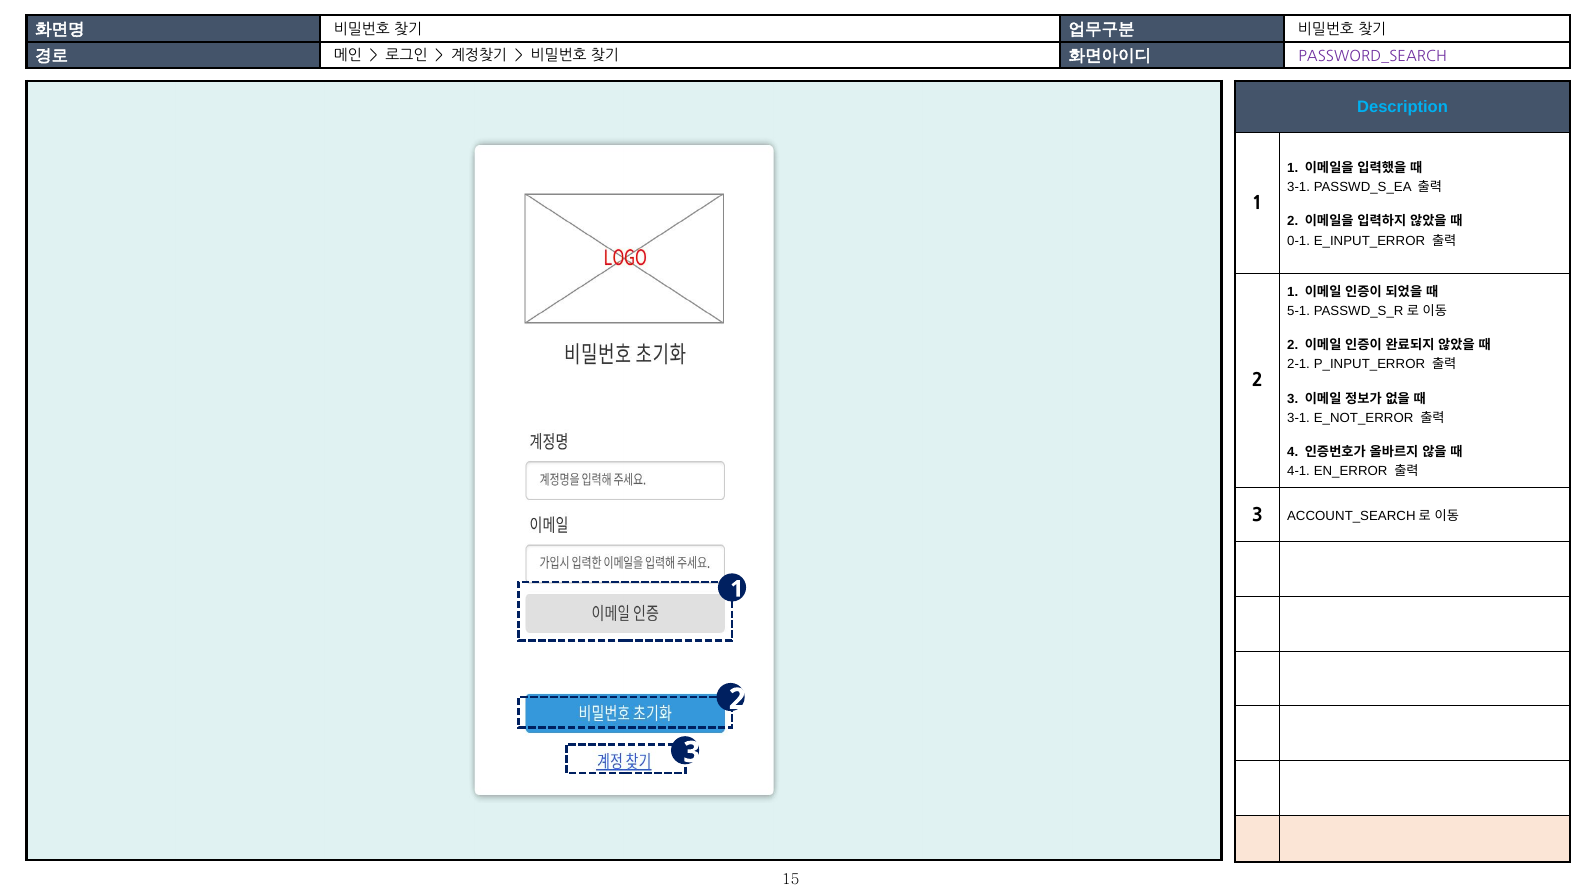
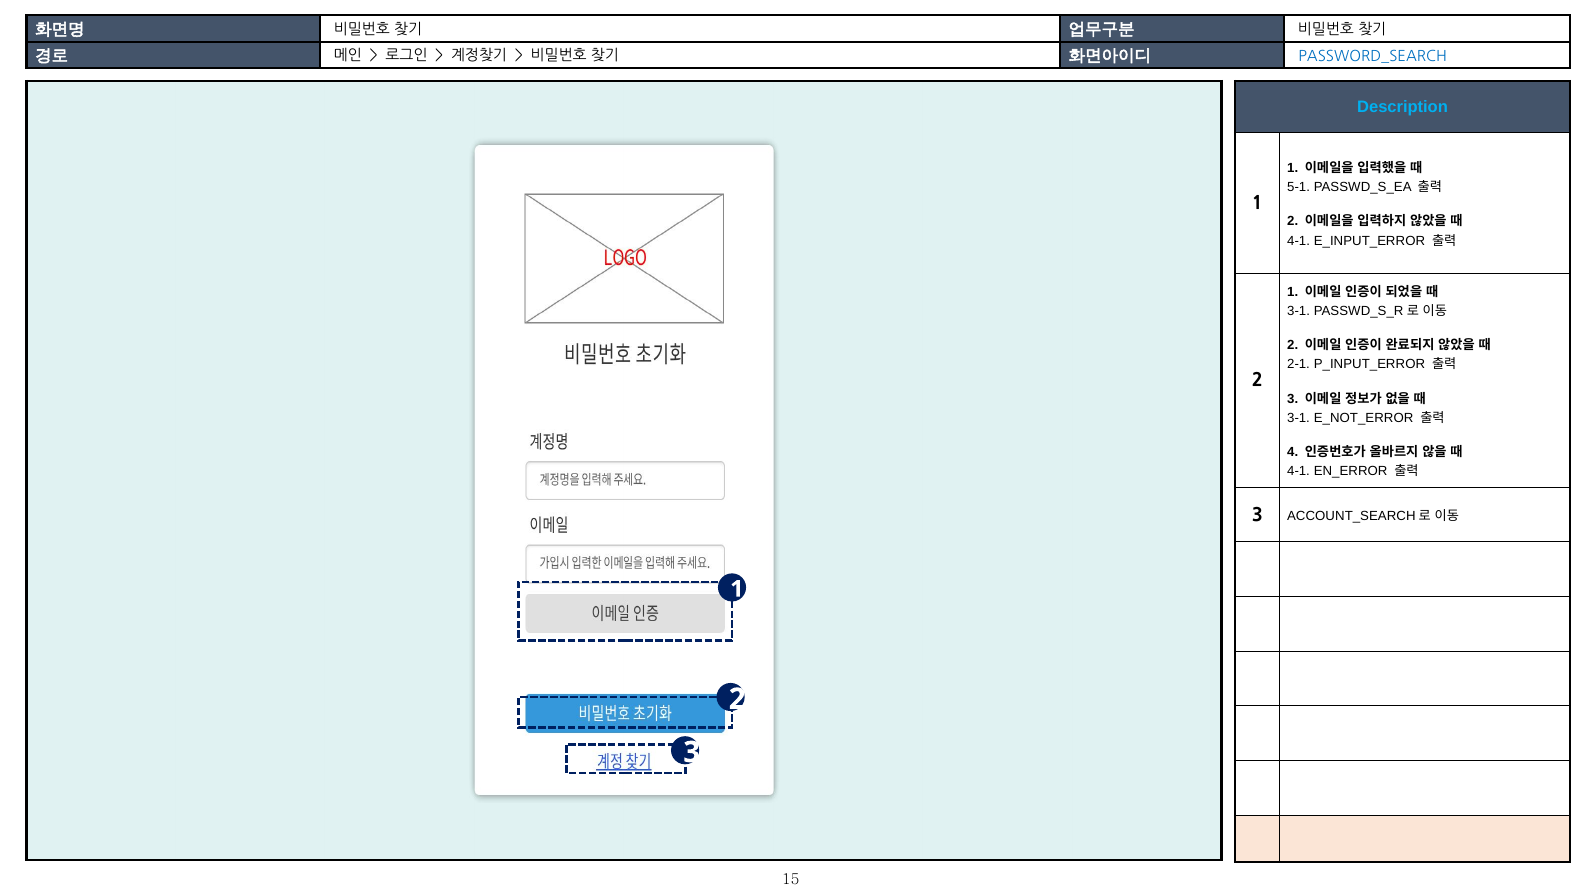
PASSWORD_SEARCH colour: purple -> blue (1373, 57)
3-1: 3-1 -> 5-1 (1299, 187)
0-1: 0-1 -> 4-1 (1299, 241)
5-1: 5-1 -> 3-1 (1299, 311)
